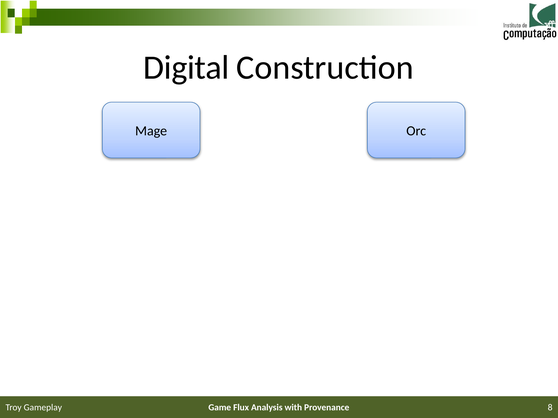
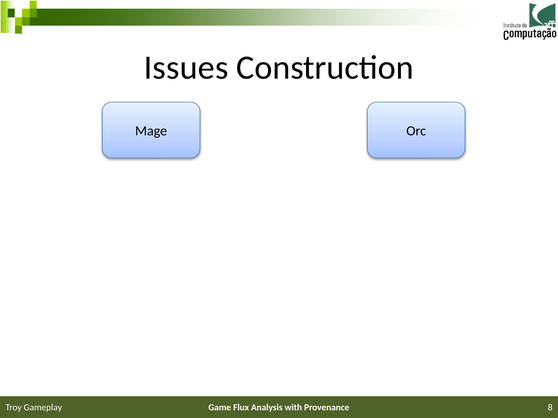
Digital: Digital -> Issues (186, 68)
